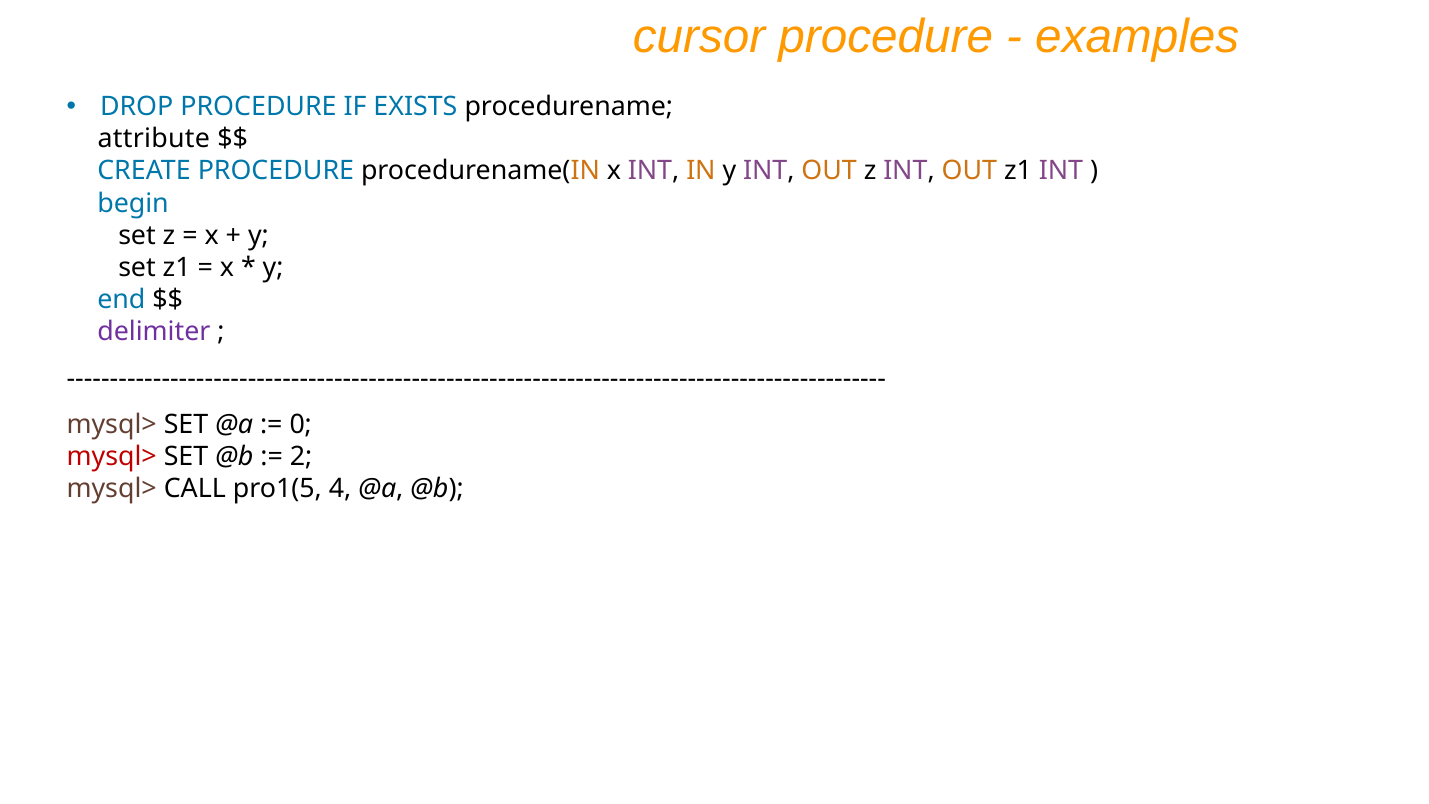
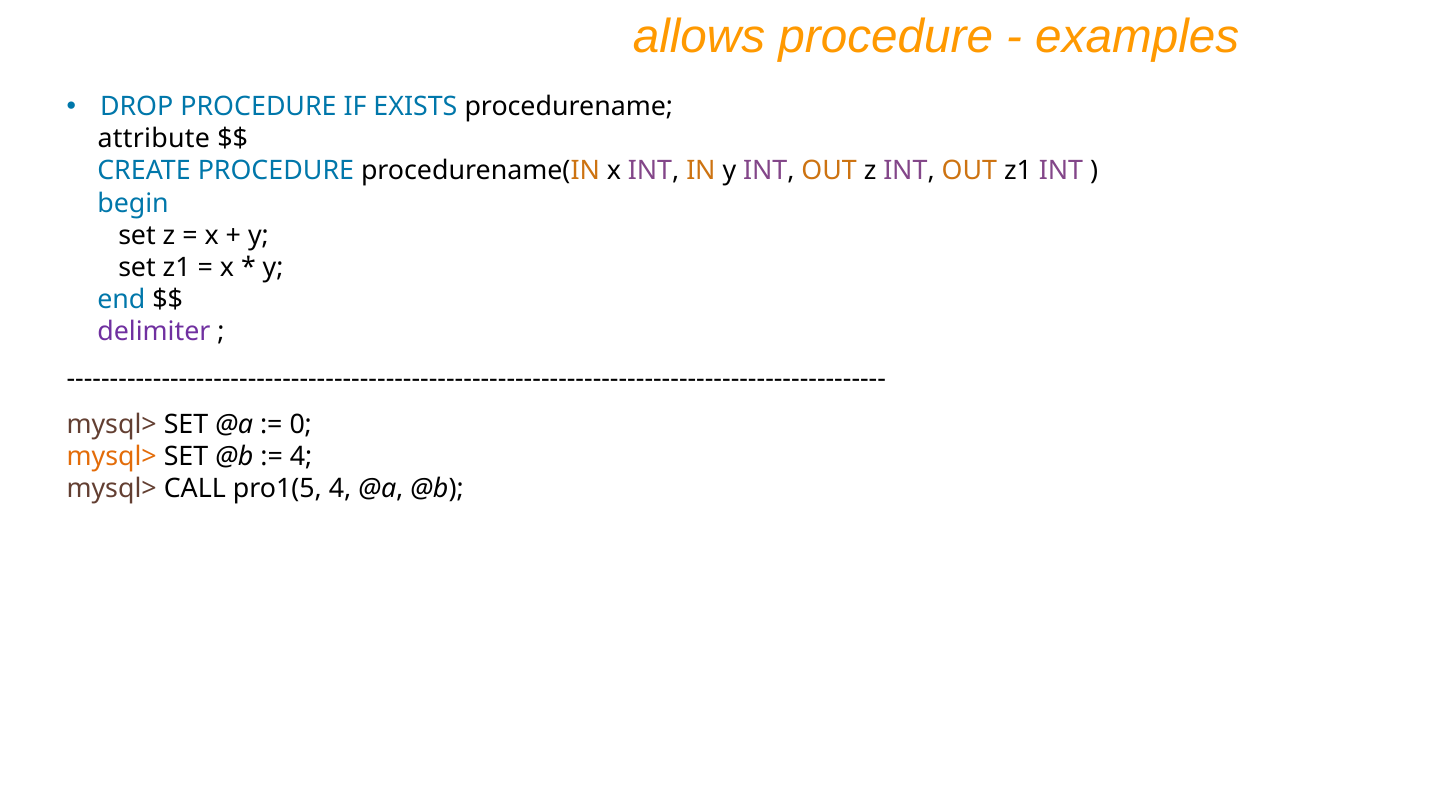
cursor: cursor -> allows (699, 37)
mysql> colour: red -> orange (112, 457)
2: 2 -> 4 (301, 457)
